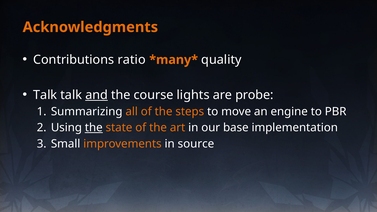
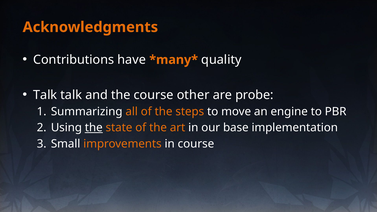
ratio: ratio -> have (132, 60)
and underline: present -> none (97, 95)
lights: lights -> other (193, 95)
in source: source -> course (196, 144)
